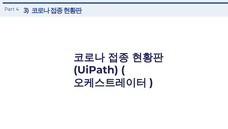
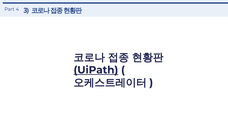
UiPath underline: none -> present (96, 70)
